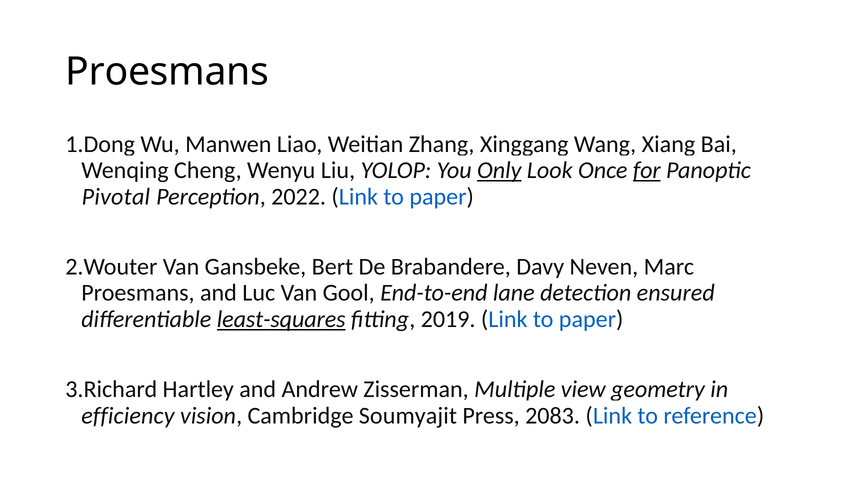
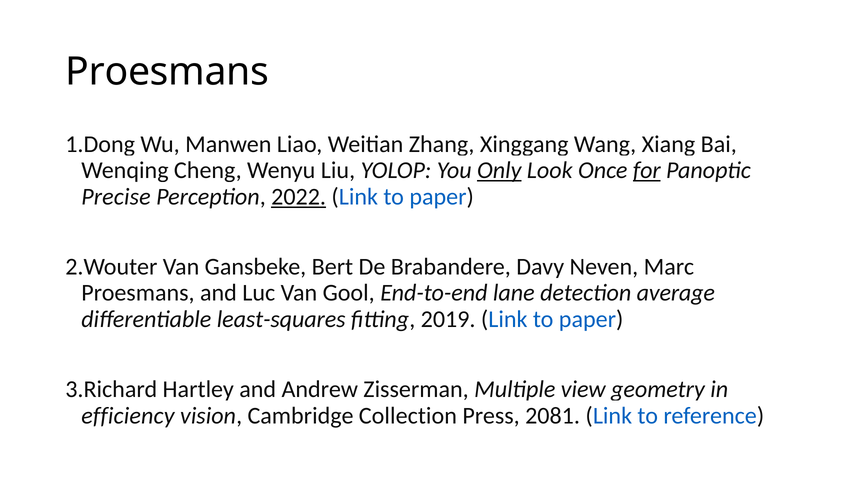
Pivotal: Pivotal -> Precise (116, 197)
2022 underline: none -> present (299, 197)
ensured: ensured -> average (676, 293)
least-squares underline: present -> none (281, 319)
Soumyajit: Soumyajit -> Collection (408, 415)
2083: 2083 -> 2081 (553, 415)
